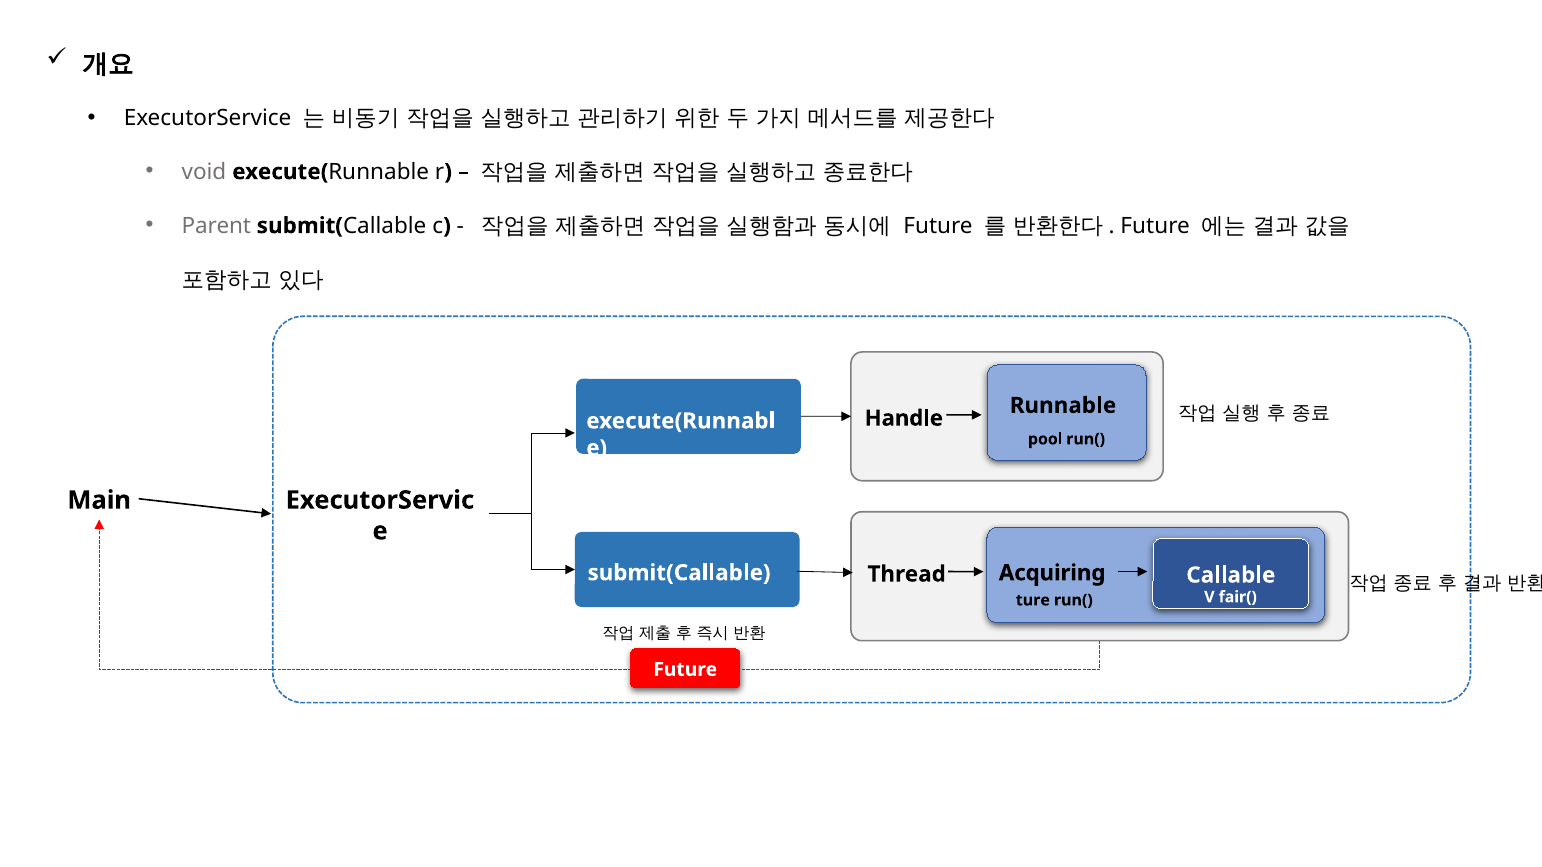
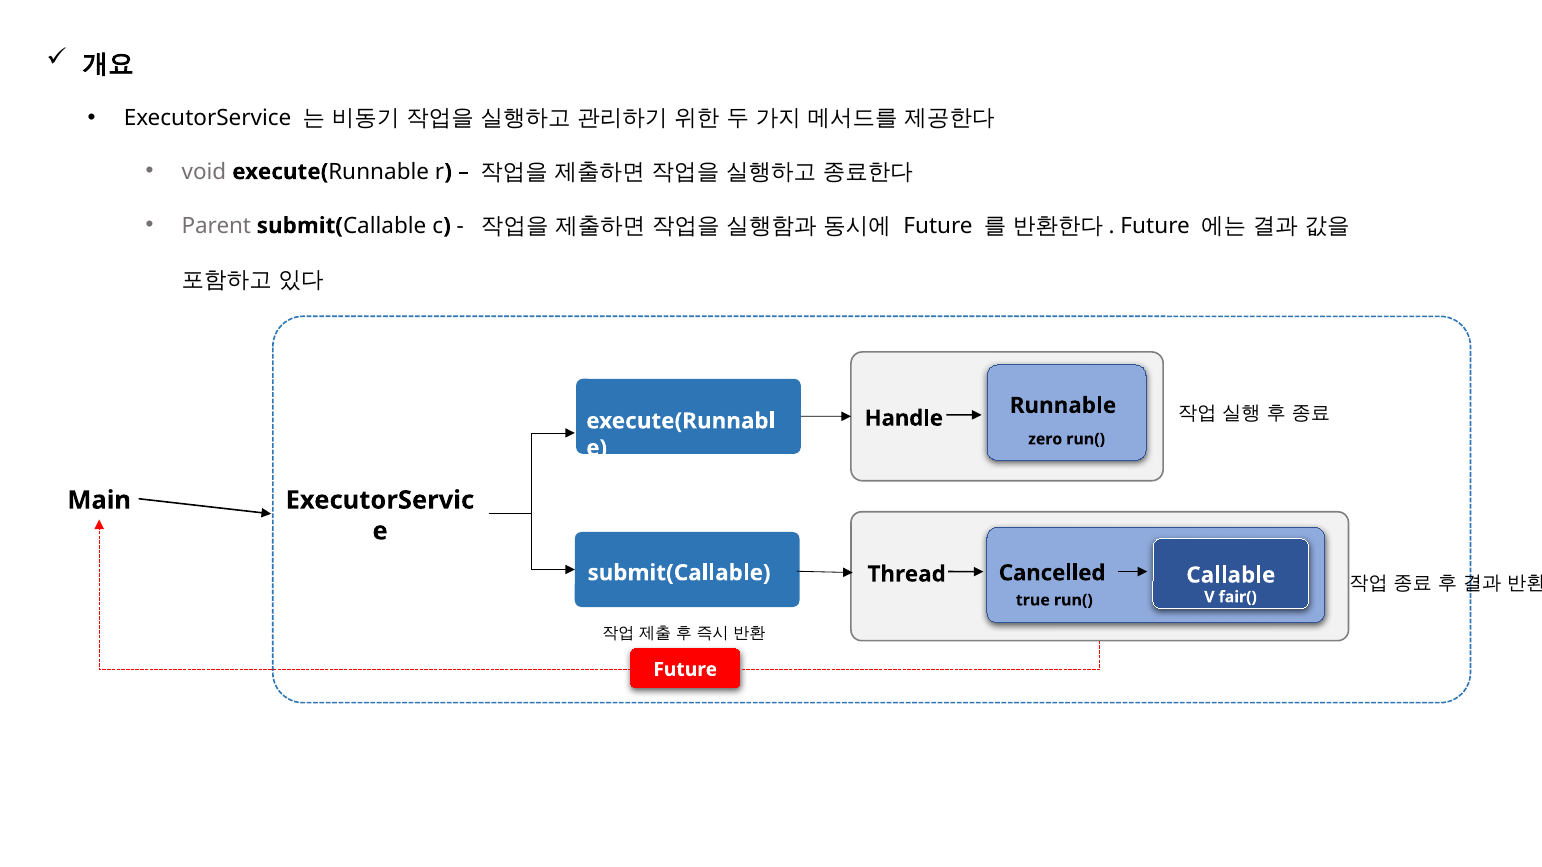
pool: pool -> zero (1045, 439)
Acquiring: Acquiring -> Cancelled (1052, 573)
ture: ture -> true (1033, 600)
